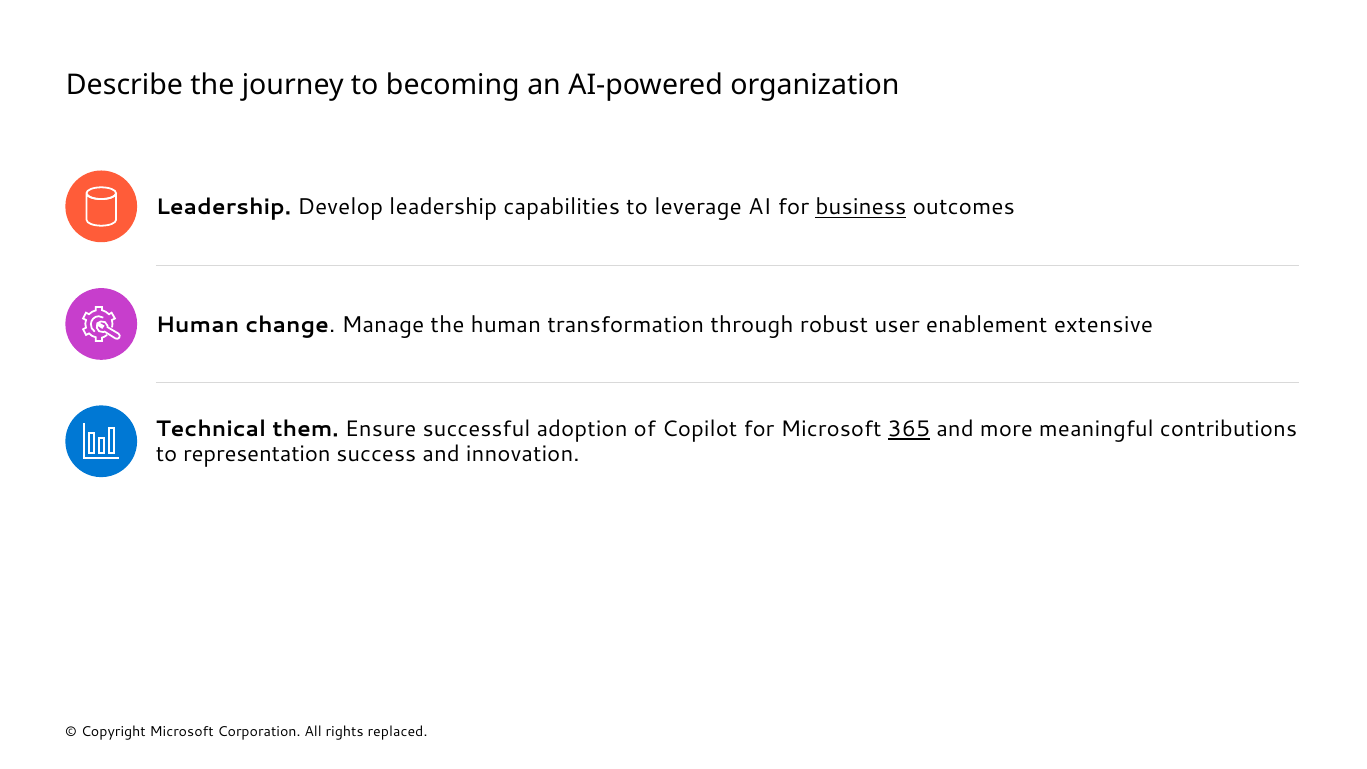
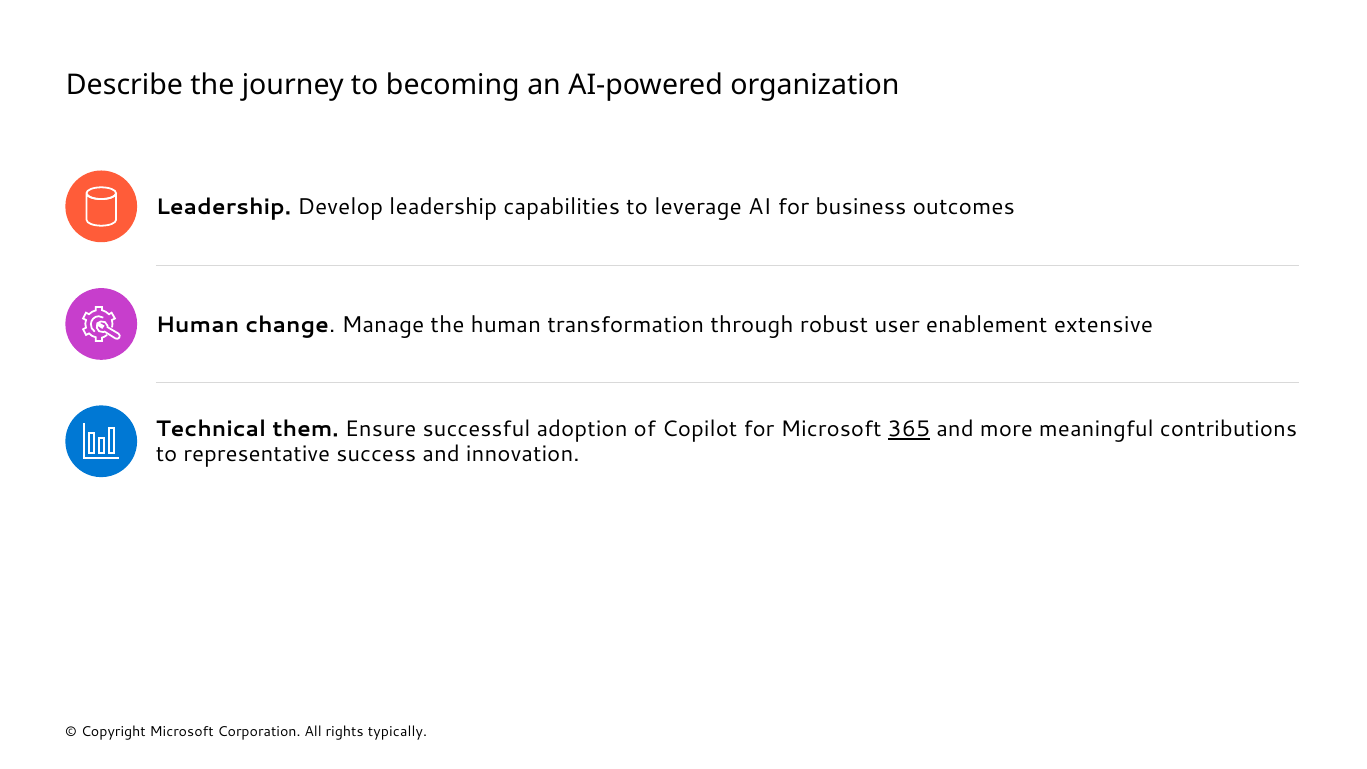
business underline: present -> none (861, 207)
representation: representation -> representative (257, 455)
replaced: replaced -> typically (397, 732)
